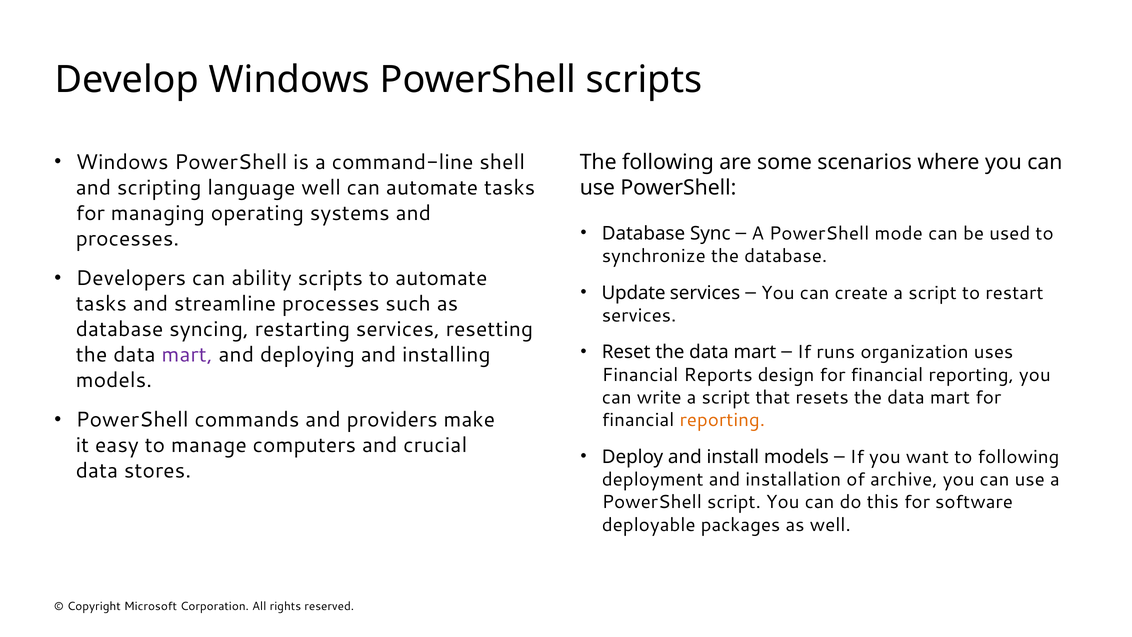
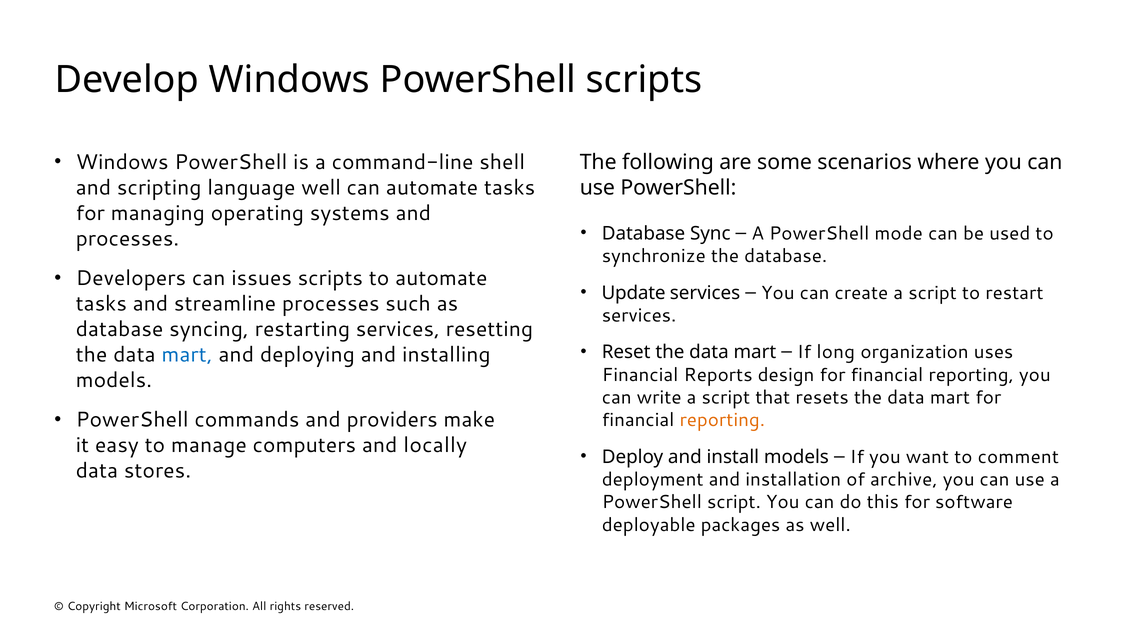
ability: ability -> issues (262, 278)
runs: runs -> long (836, 352)
mart colour: purple -> blue (187, 355)
crucial: crucial -> locally (435, 445)
to following: following -> comment (1018, 457)
